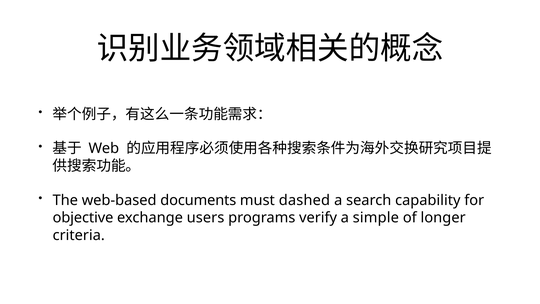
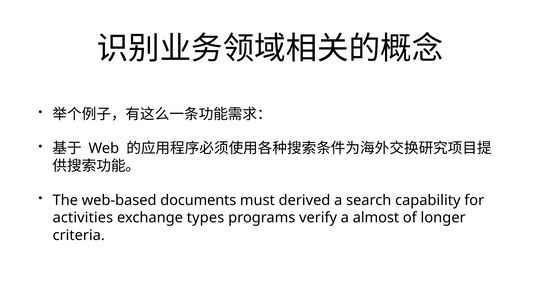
dashed: dashed -> derived (304, 200)
objective: objective -> activities (83, 218)
users: users -> types (205, 218)
simple: simple -> almost (376, 218)
